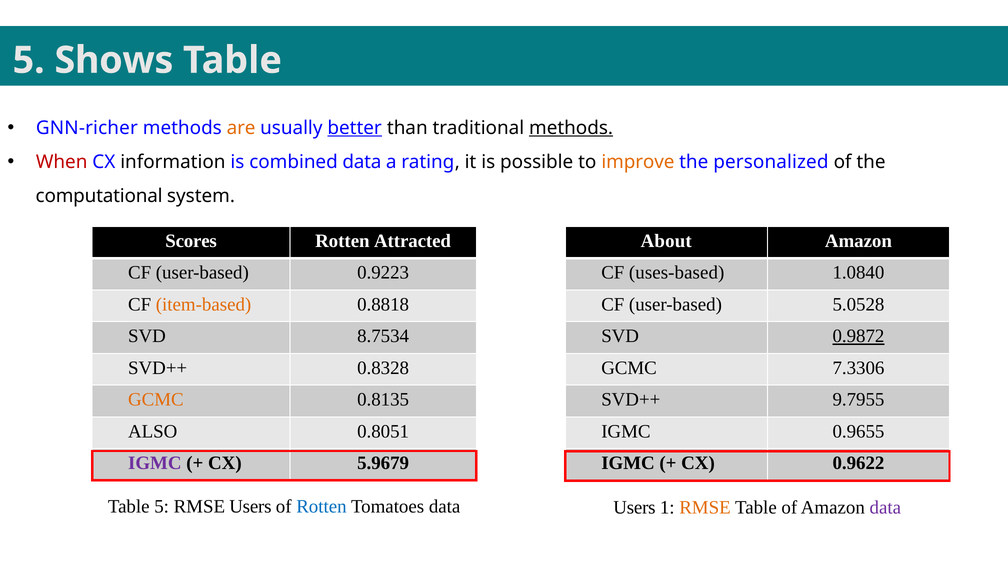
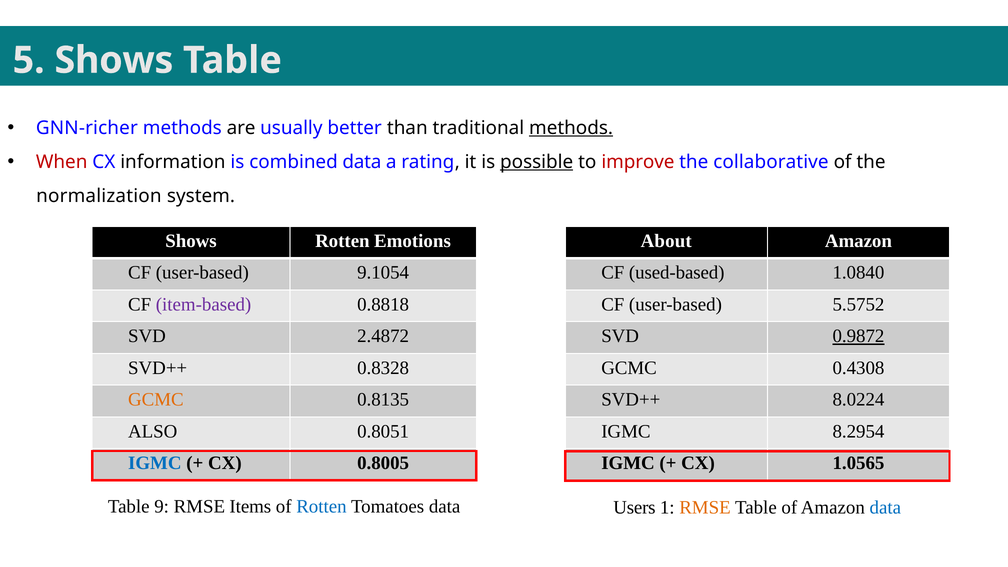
are colour: orange -> black (241, 128)
better underline: present -> none (355, 128)
possible underline: none -> present (537, 162)
improve colour: orange -> red (638, 162)
personalized: personalized -> collaborative (771, 162)
computational: computational -> normalization (99, 196)
Scores: Scores -> Shows (191, 241)
Attracted: Attracted -> Emotions (412, 241)
0.9223: 0.9223 -> 9.1054 (383, 273)
uses-based: uses-based -> used-based (677, 273)
item-based colour: orange -> purple (204, 304)
5.0528: 5.0528 -> 5.5752 (858, 304)
8.7534: 8.7534 -> 2.4872 (383, 336)
7.3306: 7.3306 -> 0.4308 (858, 368)
9.7955: 9.7955 -> 8.0224 (858, 400)
0.9655: 0.9655 -> 8.2954 (858, 431)
IGMC colour: purple -> blue (155, 463)
5.9679: 5.9679 -> 0.8005 (383, 463)
0.9622: 0.9622 -> 1.0565 (858, 463)
Table 5: 5 -> 9 (162, 506)
RMSE Users: Users -> Items (250, 506)
data colour: purple -> blue (885, 508)
